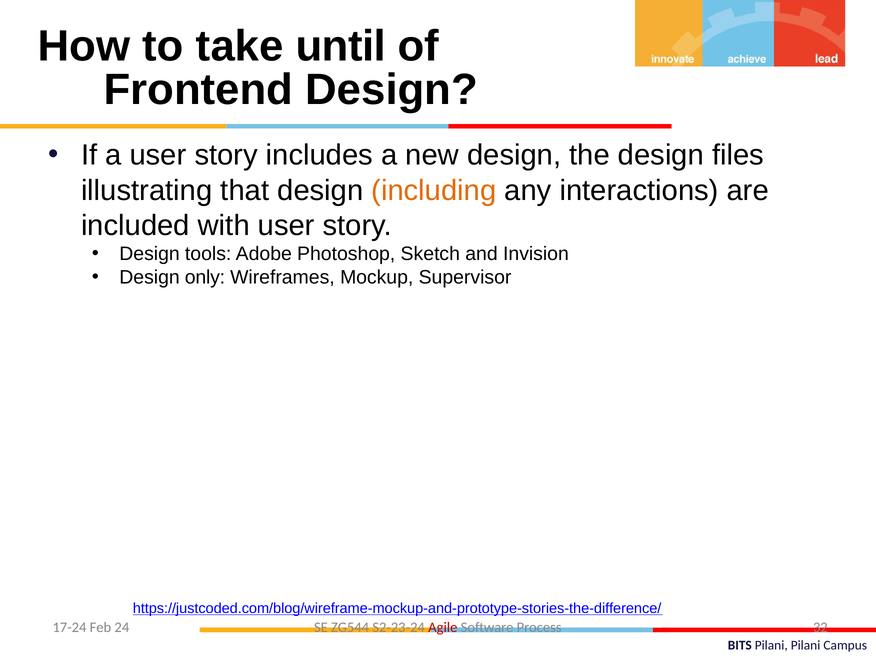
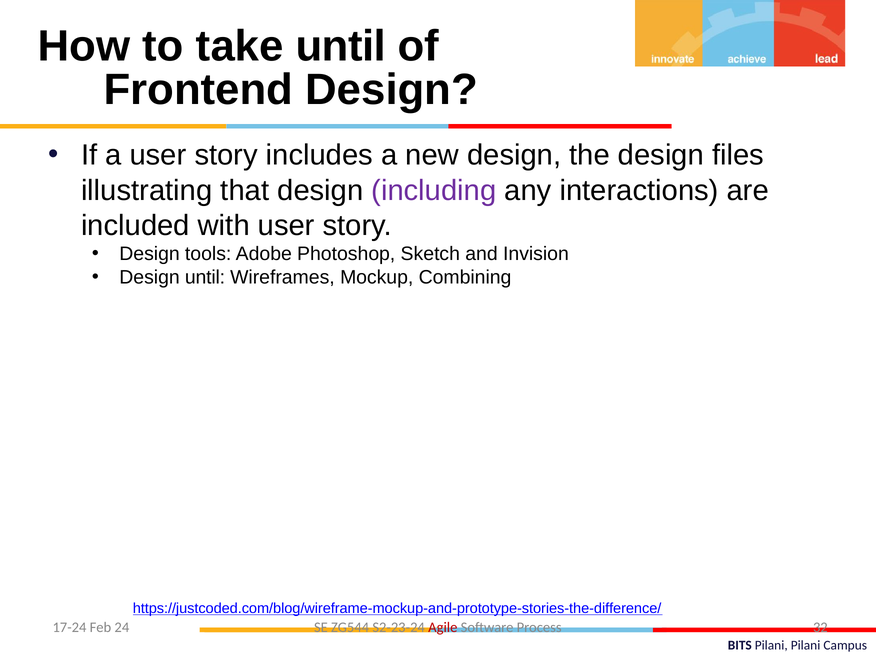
including colour: orange -> purple (434, 190)
Design only: only -> until (205, 277)
Supervisor: Supervisor -> Combining (465, 277)
